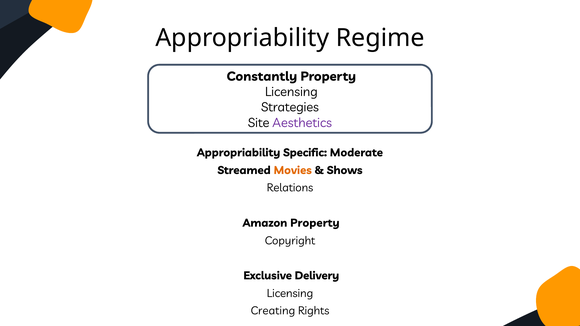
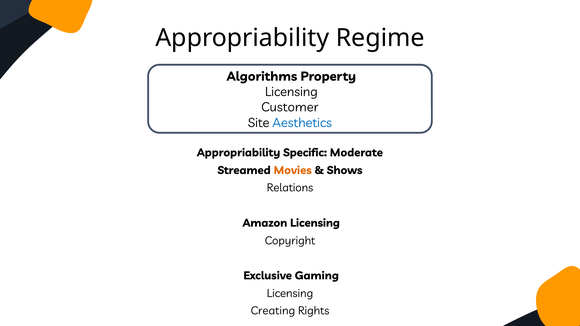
Constantly: Constantly -> Algorithms (262, 77)
Strategies: Strategies -> Customer (290, 107)
Aesthetics colour: purple -> blue (302, 123)
Amazon Property: Property -> Licensing (315, 223)
Delivery: Delivery -> Gaming (317, 276)
